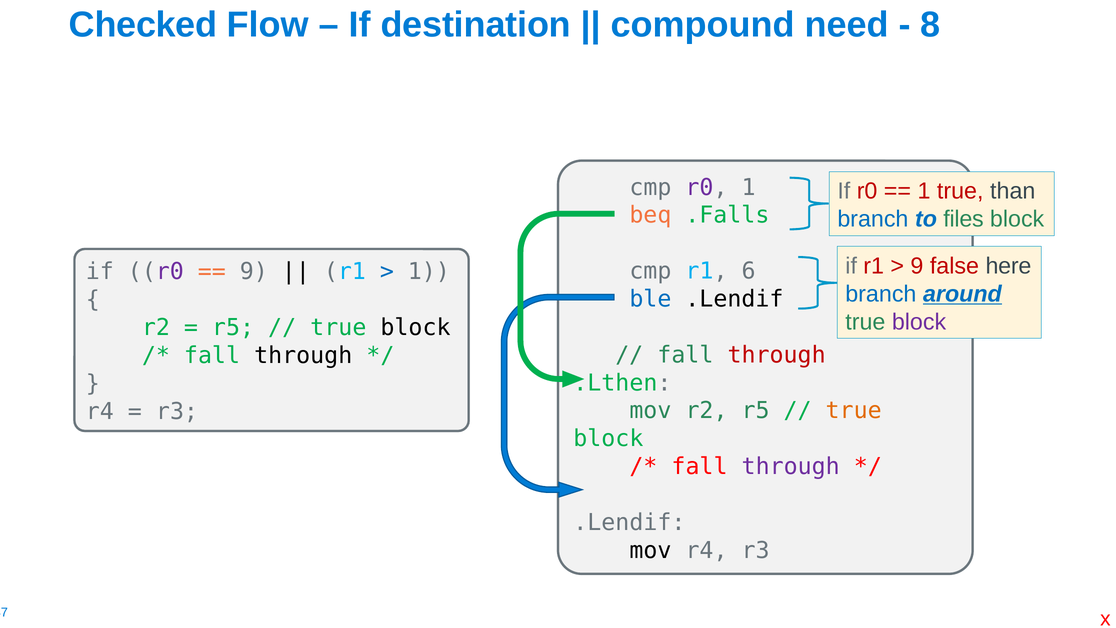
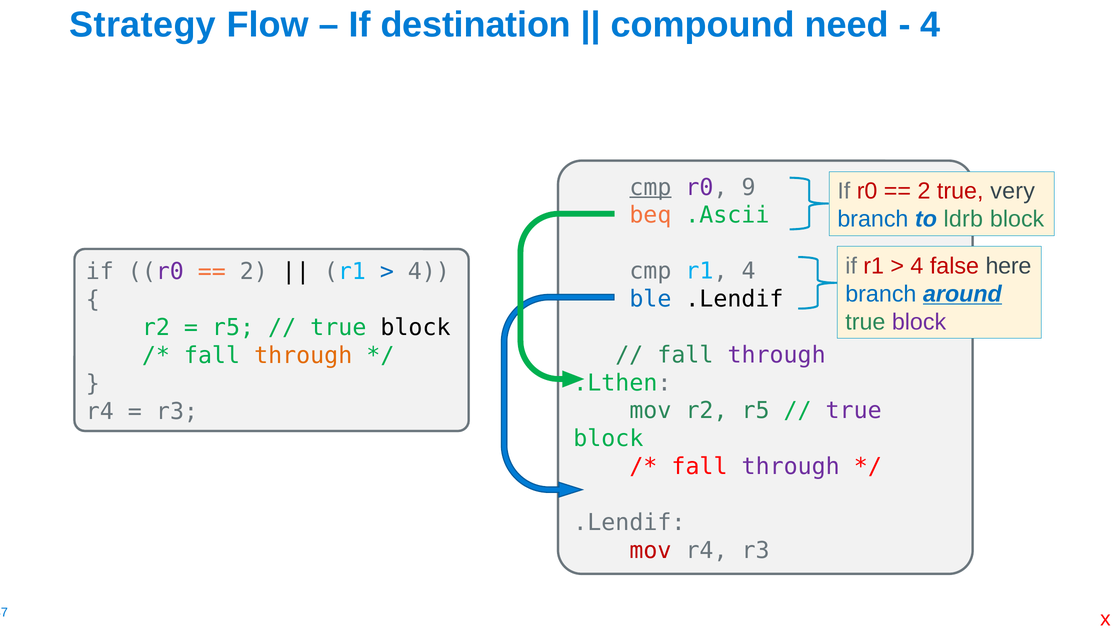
Checked: Checked -> Strategy (143, 25)
8: 8 -> 4 (930, 25)
cmp underline: none -> present (650, 187)
r0 1: 1 -> 9 (749, 187)
1: 1 -> 2 (924, 191)
than: than -> very (1013, 191)
.Falls: .Falls -> .Ascii (727, 215)
files: files -> ldrb (963, 219)
9: 9 -> 4 (917, 266)
r1 6: 6 -> 4 (749, 271)
9: 9 -> 2 (254, 272)
1: 1 -> 4 (429, 272)
through colour: red -> purple (777, 355)
through colour: black -> orange (303, 355)
true colour: orange -> purple (854, 411)
mov colour: black -> red (650, 550)
